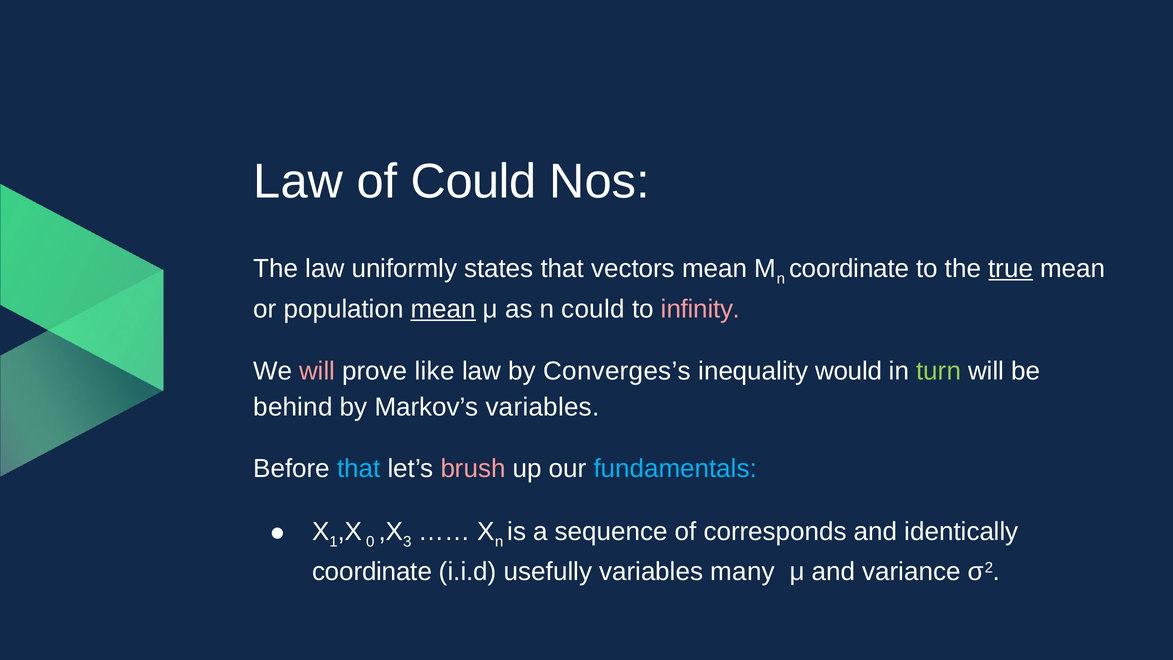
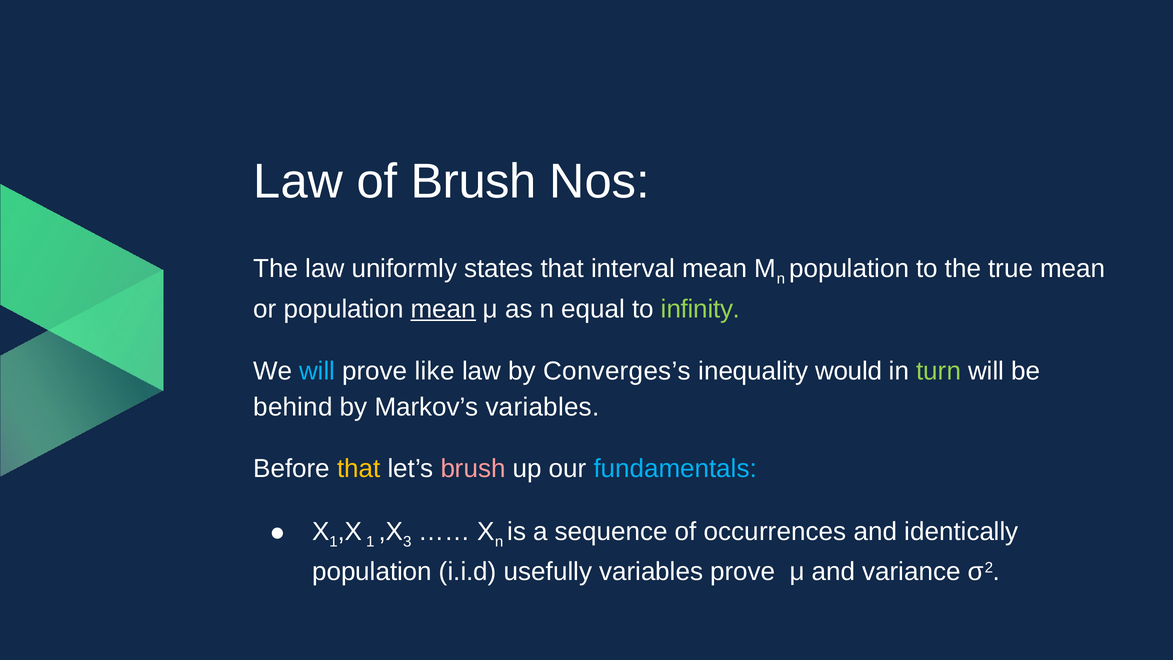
of Could: Could -> Brush (474, 181)
vectors: vectors -> interval (633, 269)
n coordinate: coordinate -> population (849, 269)
true underline: present -> none (1011, 269)
n could: could -> equal (593, 309)
infinity colour: pink -> light green (701, 309)
will colour: pink -> light blue (317, 371)
that colour: light blue -> yellow (359, 469)
0: 0 -> 1 (370, 542)
corresponds: corresponds -> occurrences (775, 531)
coordinate: coordinate -> population (372, 572)
variables many: many -> prove (743, 572)
